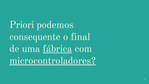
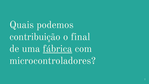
Priori: Priori -> Quais (22, 25)
consequente: consequente -> contribuição (35, 37)
microcontroladores underline: present -> none (53, 60)
